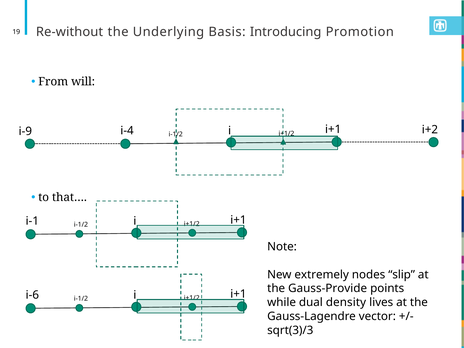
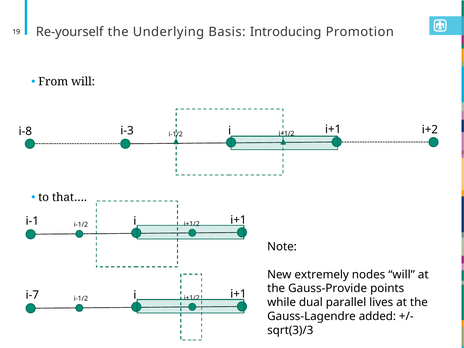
Re-without: Re-without -> Re-yourself (70, 32)
i-4: i-4 -> i-3 (127, 131)
i-9: i-9 -> i-8 (25, 131)
nodes slip: slip -> will (402, 275)
i-6: i-6 -> i-7 (32, 295)
density: density -> parallel (346, 302)
vector: vector -> added (377, 316)
